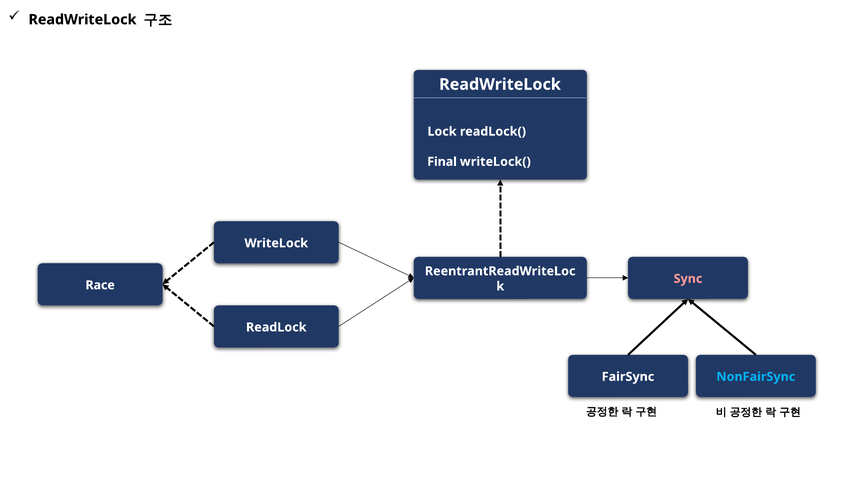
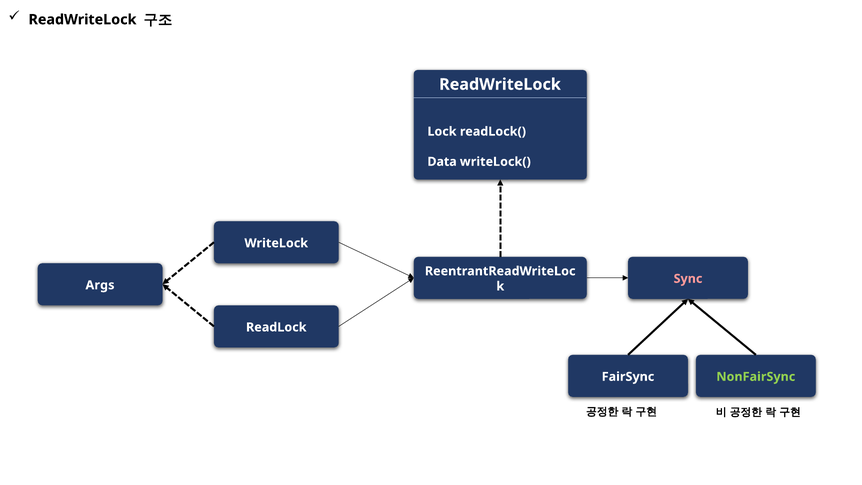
Final: Final -> Data (442, 162)
Race: Race -> Args (100, 285)
NonFairSync colour: light blue -> light green (756, 377)
